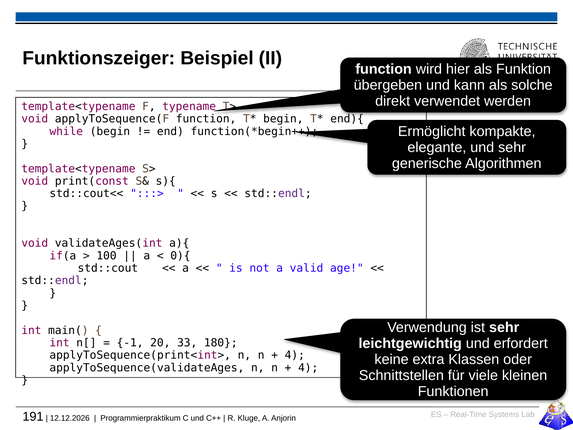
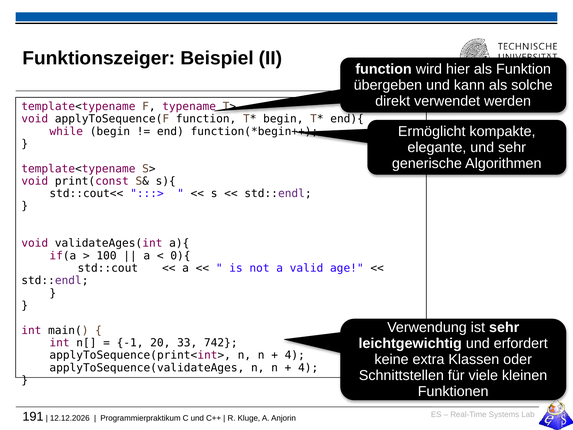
180: 180 -> 742 (221, 343)
